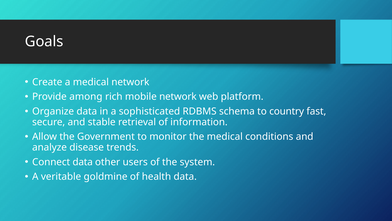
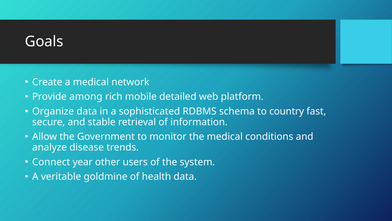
mobile network: network -> detailed (178, 97)
Connect data: data -> year (83, 162)
